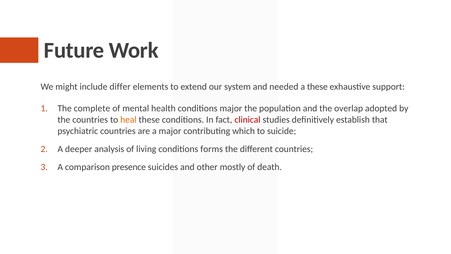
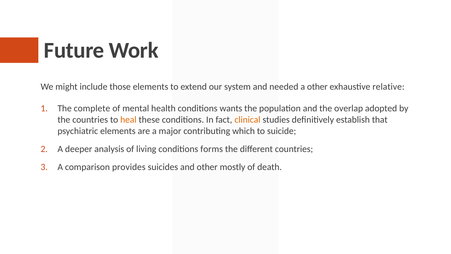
differ: differ -> those (120, 86)
a these: these -> other (317, 86)
support: support -> relative (388, 86)
conditions major: major -> wants (231, 108)
clinical colour: red -> orange (247, 120)
psychiatric countries: countries -> elements (118, 131)
presence: presence -> provides (129, 167)
